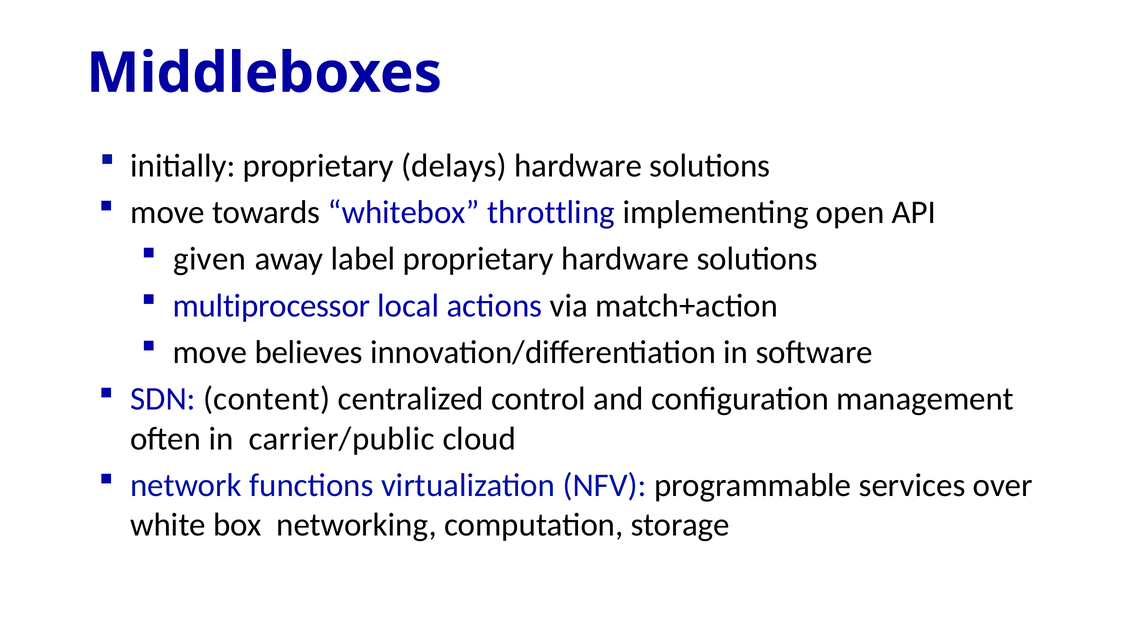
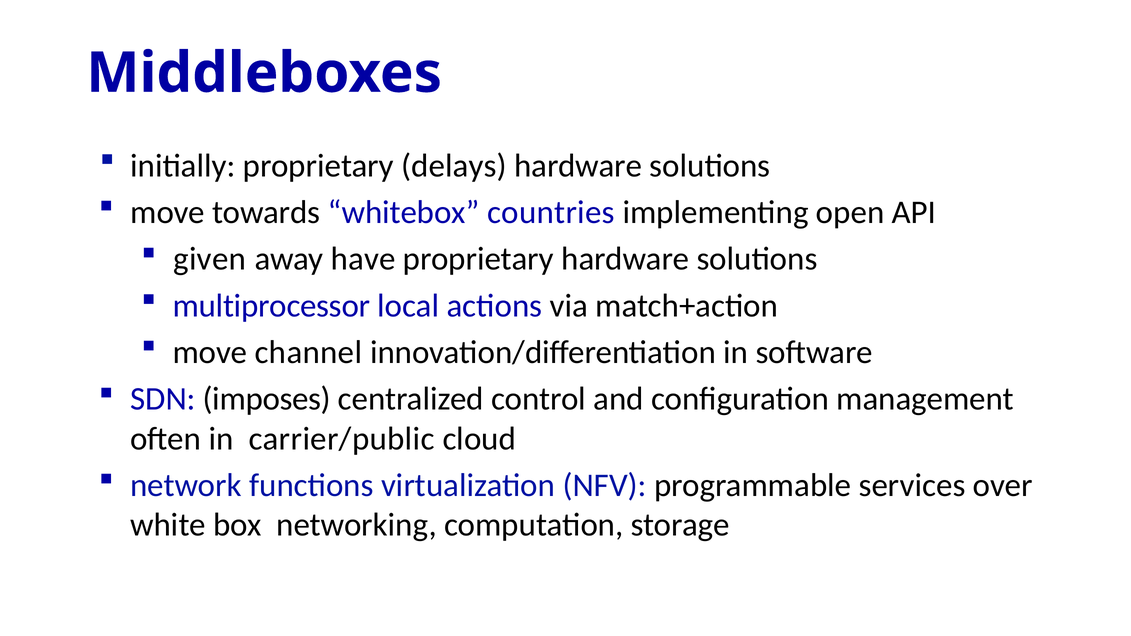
throttling: throttling -> countries (551, 212)
label: label -> have (363, 259)
believes: believes -> channel (308, 352)
content: content -> imposes (267, 399)
